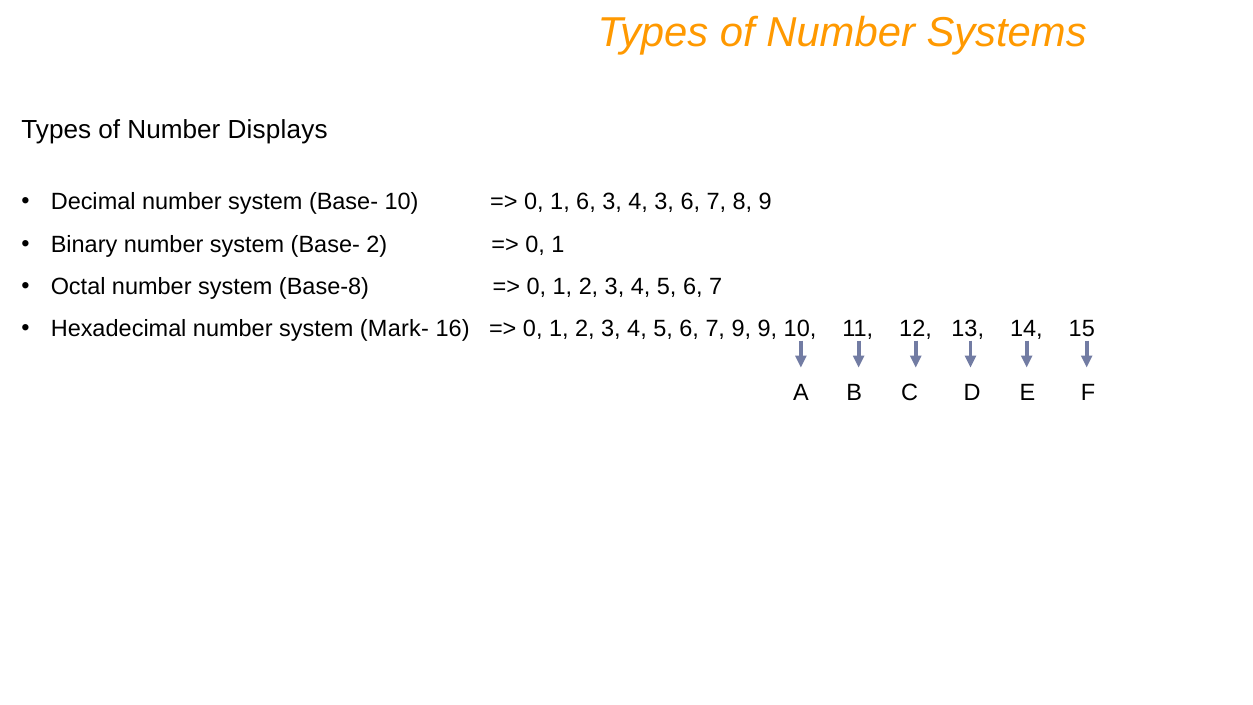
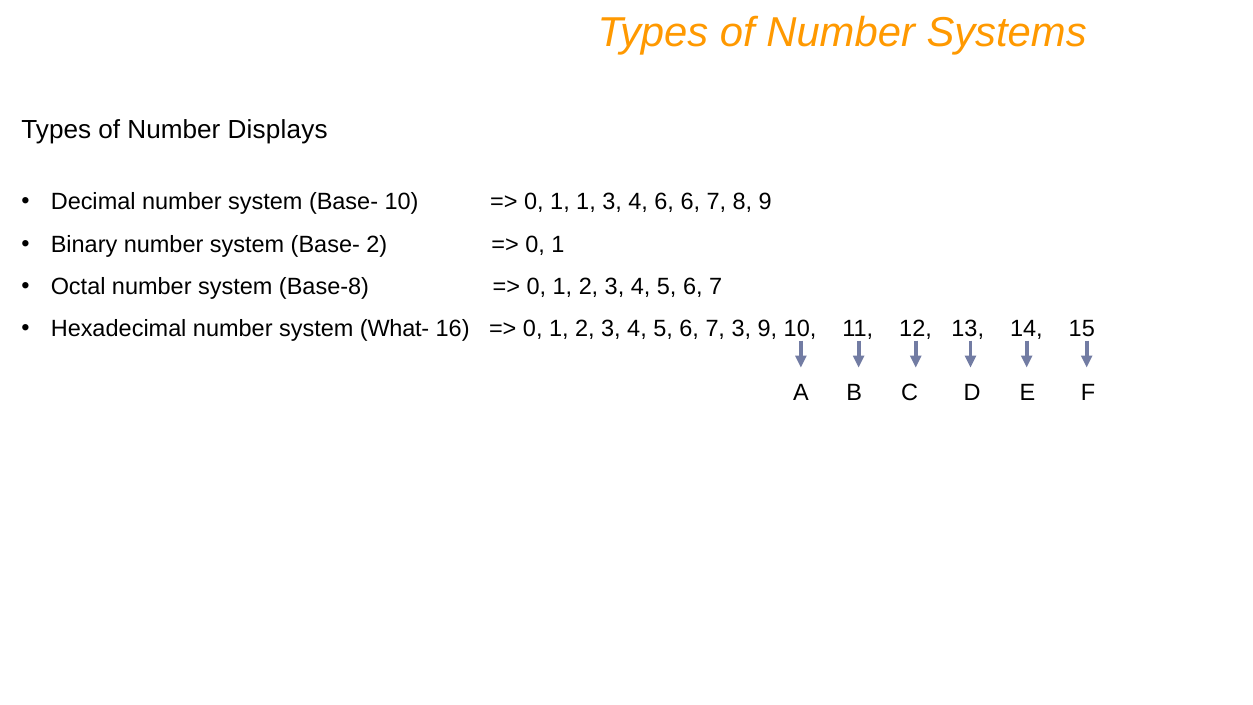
1 6: 6 -> 1 (586, 202)
4 3: 3 -> 6 (664, 202)
Mark-: Mark- -> What- (395, 329)
7 9: 9 -> 3 (741, 329)
